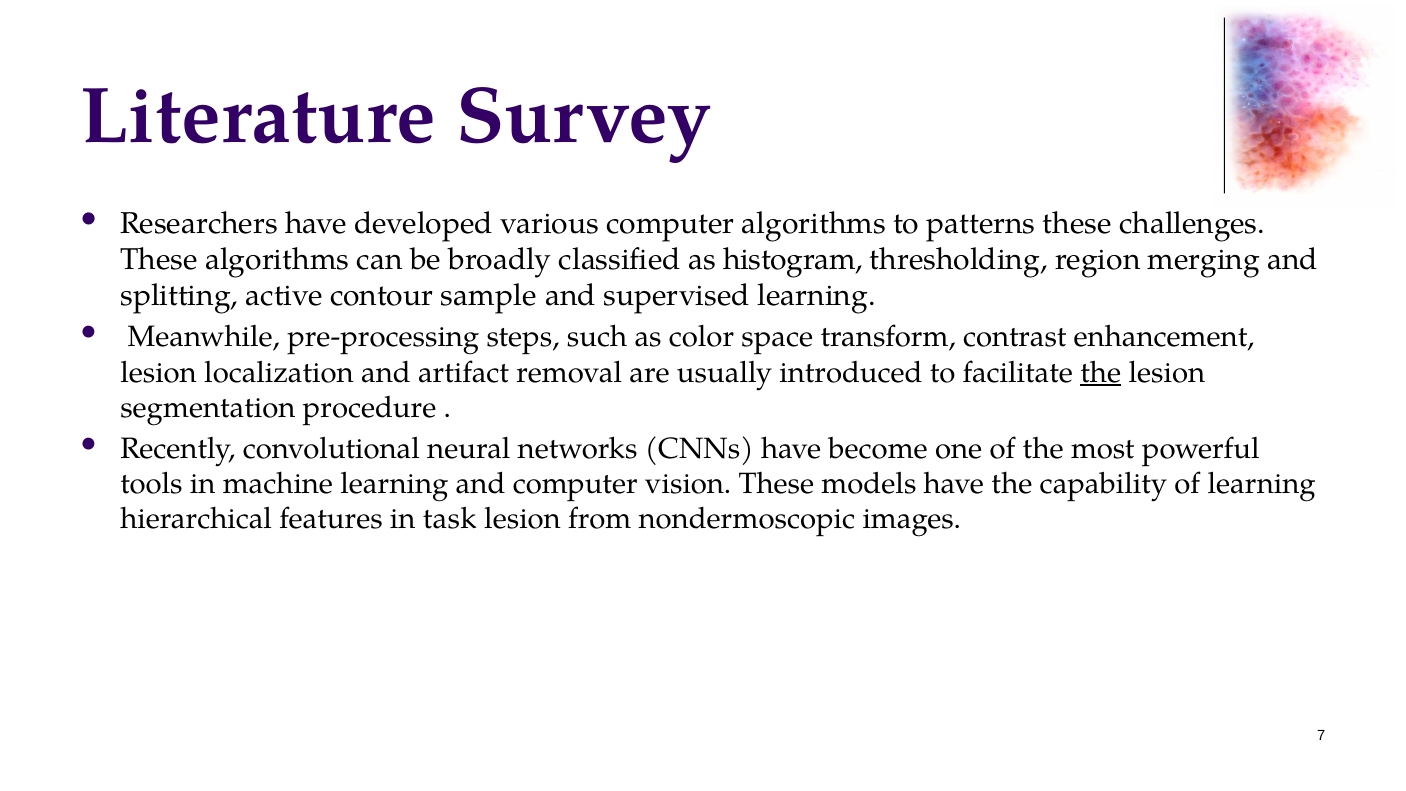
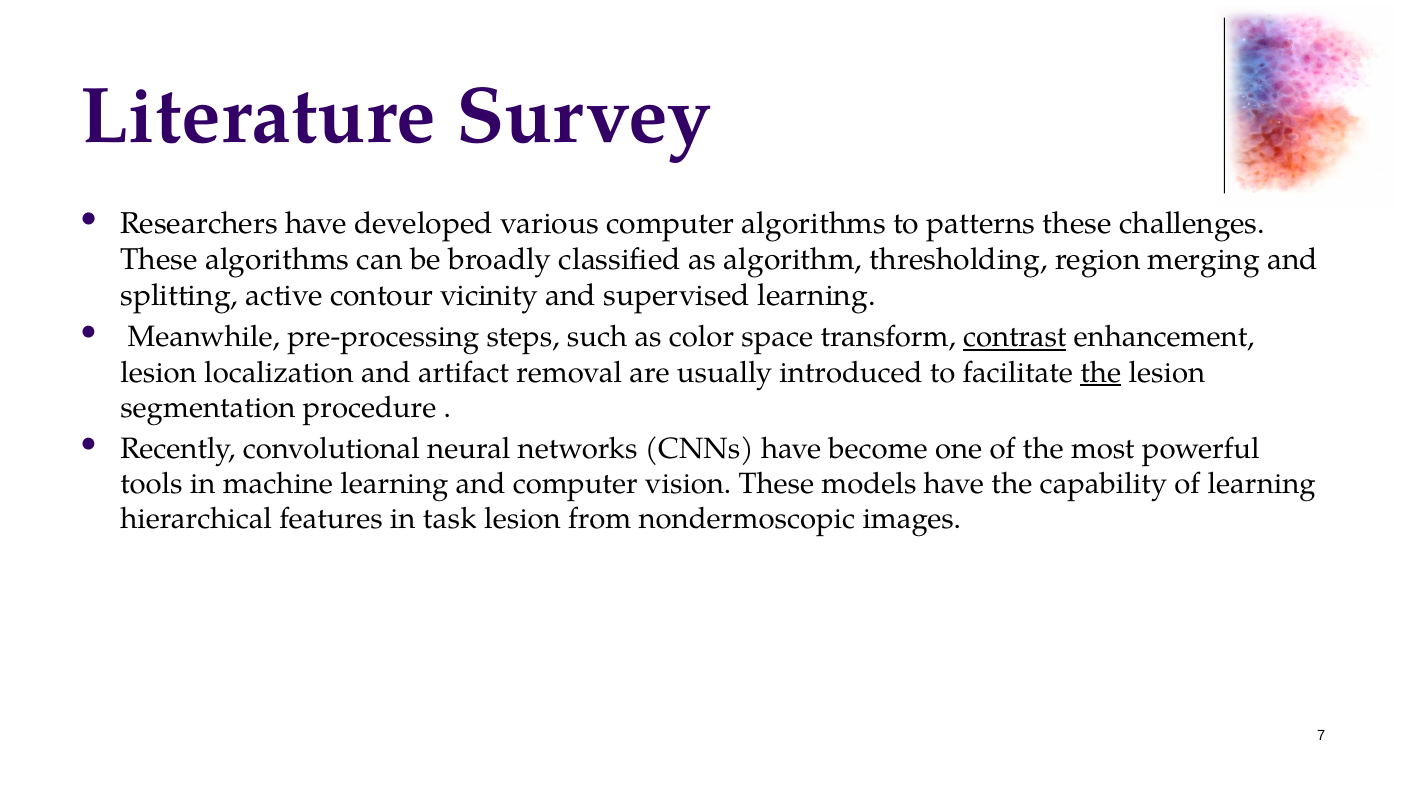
histogram: histogram -> algorithm (793, 260)
sample: sample -> vicinity (489, 296)
contrast underline: none -> present (1015, 337)
